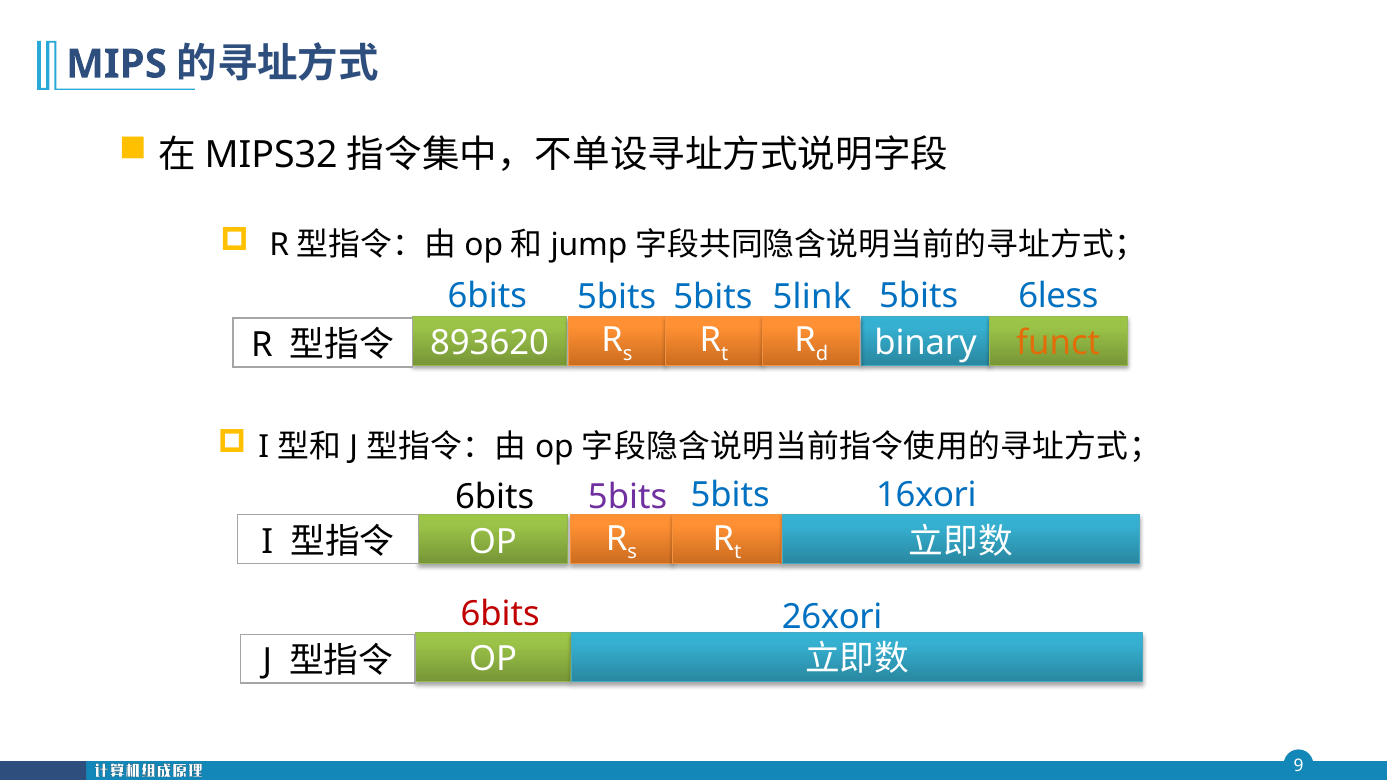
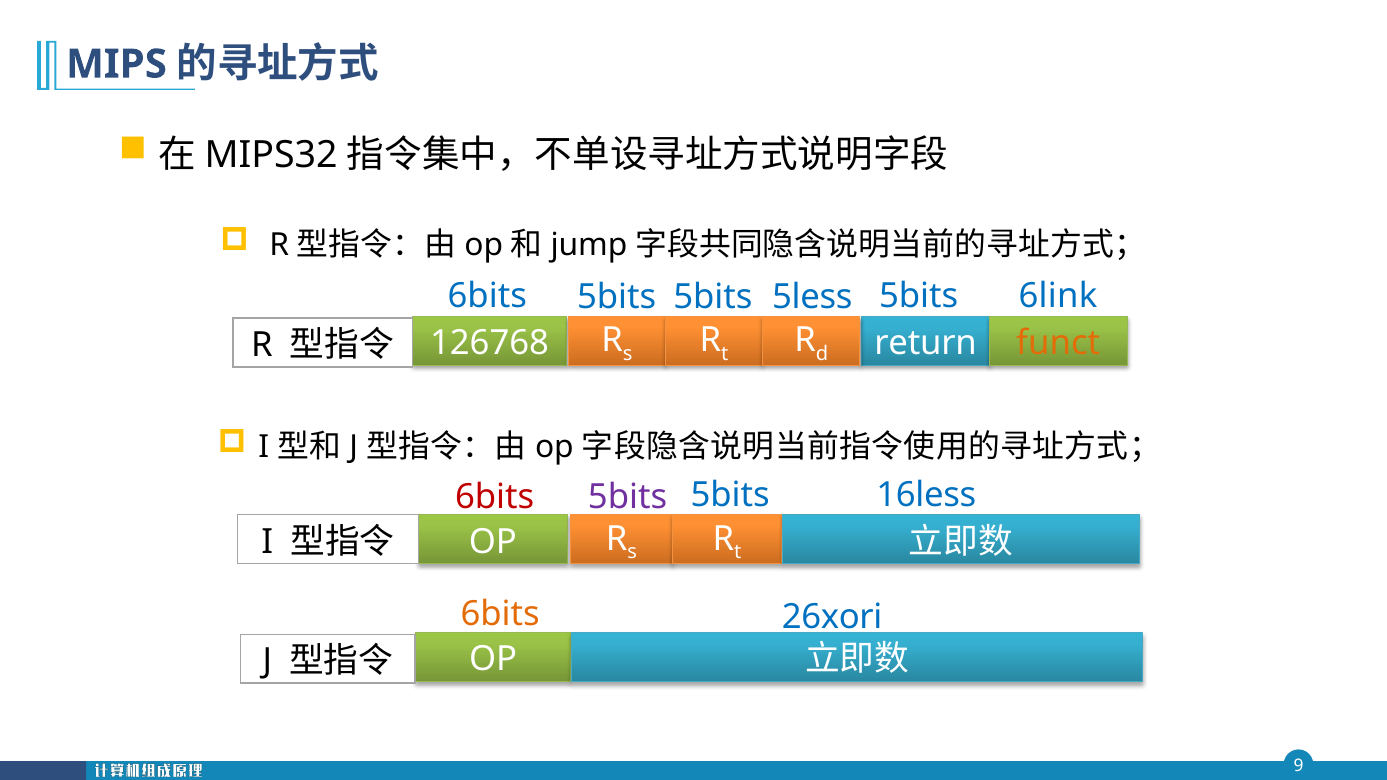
5link: 5link -> 5less (812, 297)
6less: 6less -> 6link (1058, 296)
893620: 893620 -> 126768 (490, 343)
binary: binary -> return (926, 343)
6bits colour: black -> red (495, 497)
16xori: 16xori -> 16less (926, 495)
6bits colour: red -> orange (500, 614)
